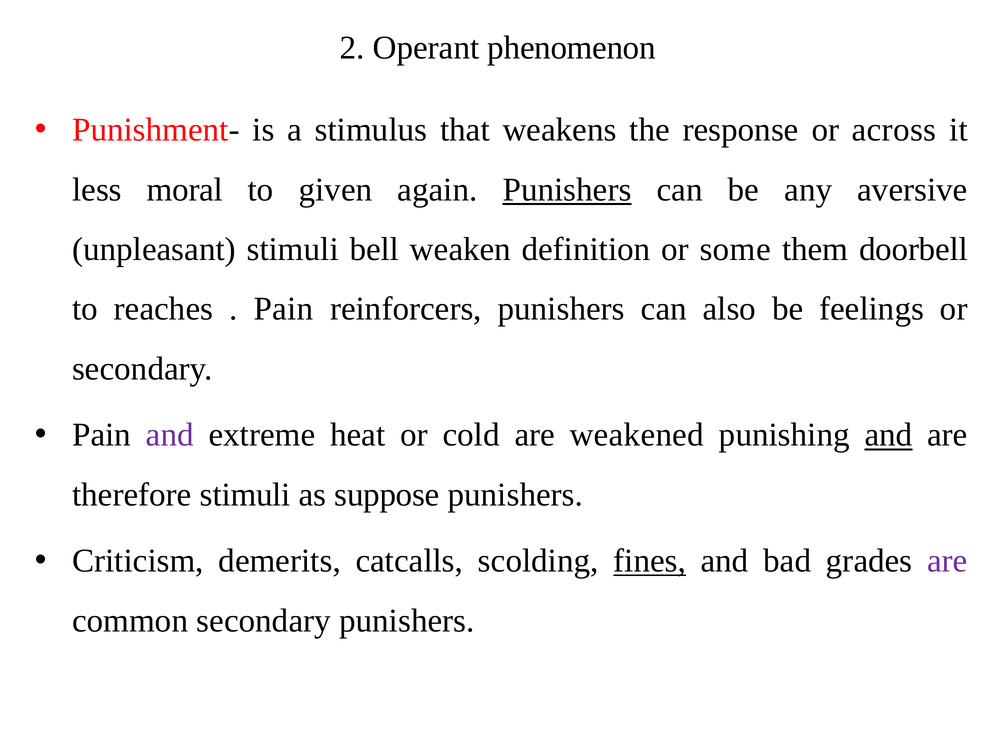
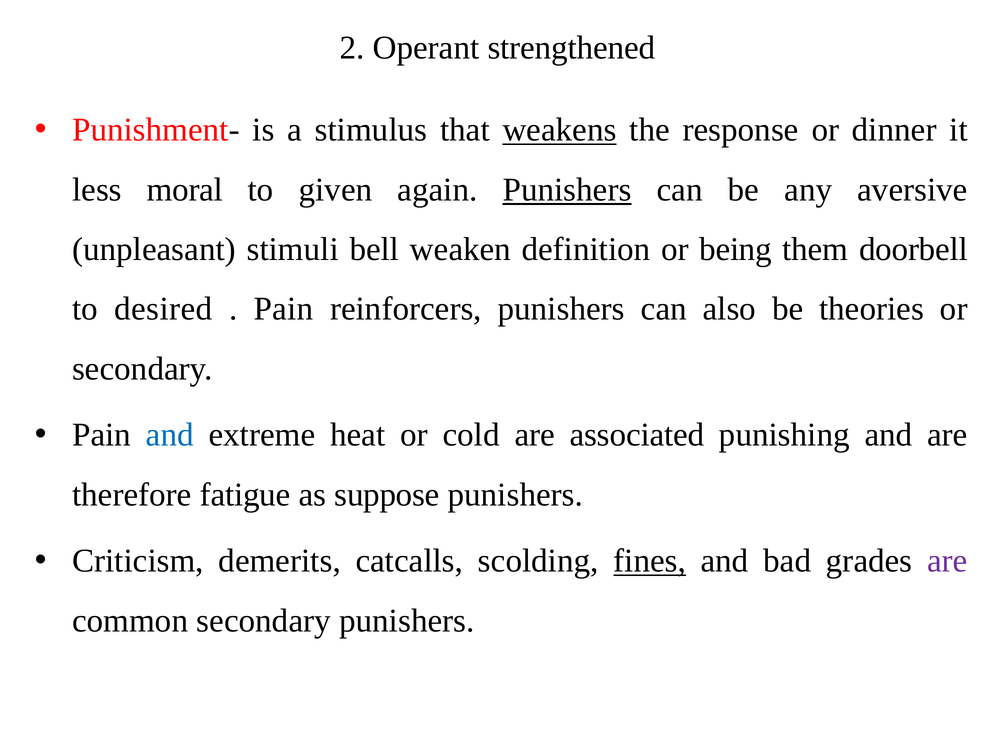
phenomenon: phenomenon -> strengthened (572, 48)
weakens underline: none -> present (560, 130)
across: across -> dinner (894, 130)
some: some -> being (736, 249)
reaches: reaches -> desired (163, 309)
feelings: feelings -> theories (872, 309)
and colour: purple -> blue (170, 435)
weakened: weakened -> associated (637, 435)
and underline: present -> none (889, 435)
therefore stimuli: stimuli -> fatigue (245, 495)
